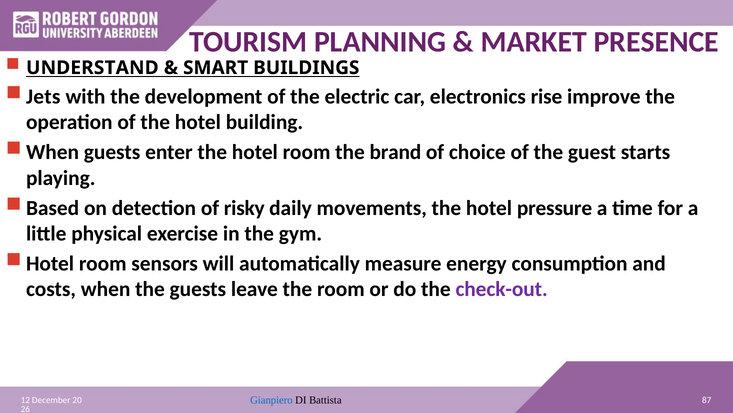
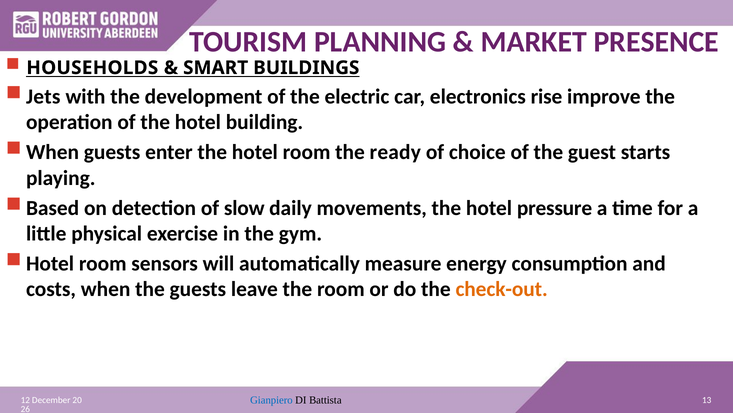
UNDERSTAND: UNDERSTAND -> HOUSEHOLDS (92, 68)
brand: brand -> ready (395, 152)
risky: risky -> slow (244, 208)
check-out colour: purple -> orange (502, 289)
87: 87 -> 13 (707, 399)
